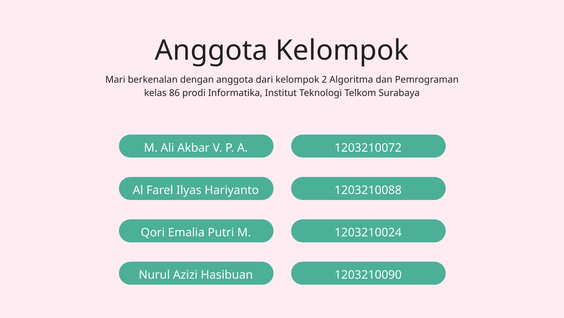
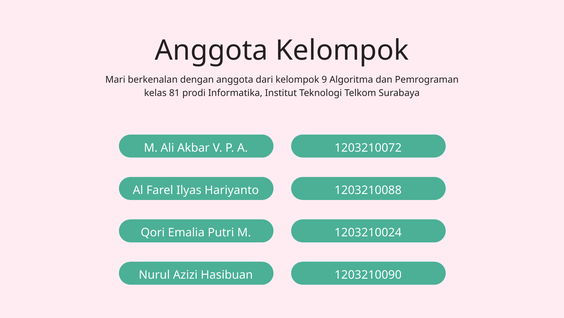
2: 2 -> 9 (324, 80)
86: 86 -> 81 (174, 93)
